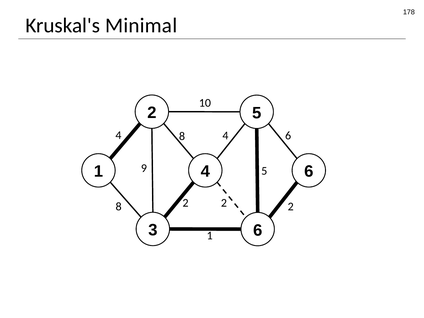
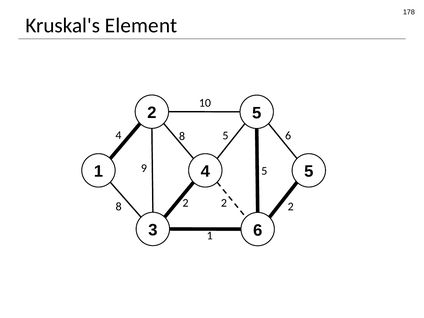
Minimal: Minimal -> Element (141, 25)
8 4: 4 -> 5 (225, 136)
4 6: 6 -> 5 (309, 172)
